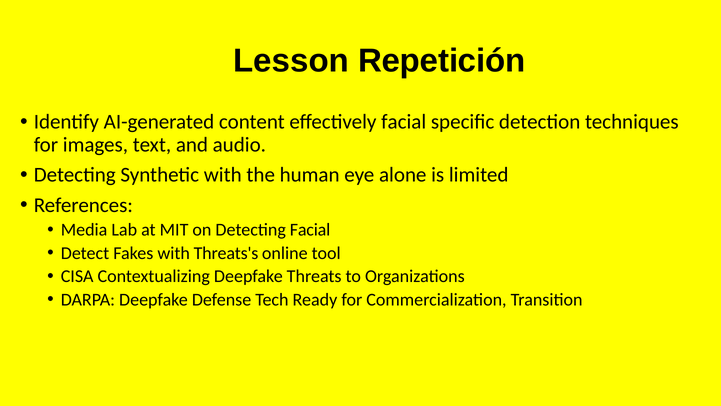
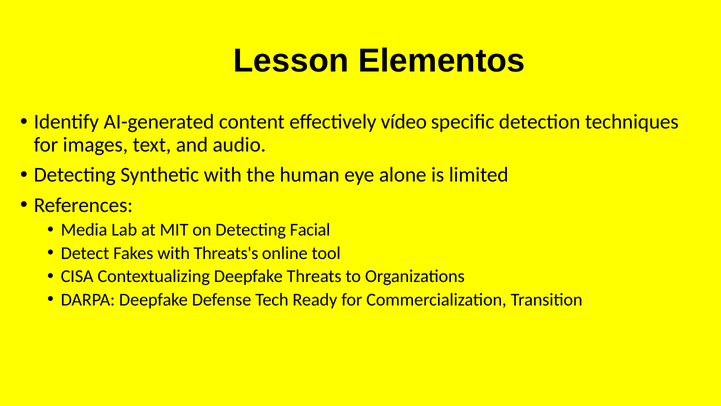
Repetición: Repetición -> Elementos (442, 61)
effectively facial: facial -> vídeo (404, 122)
